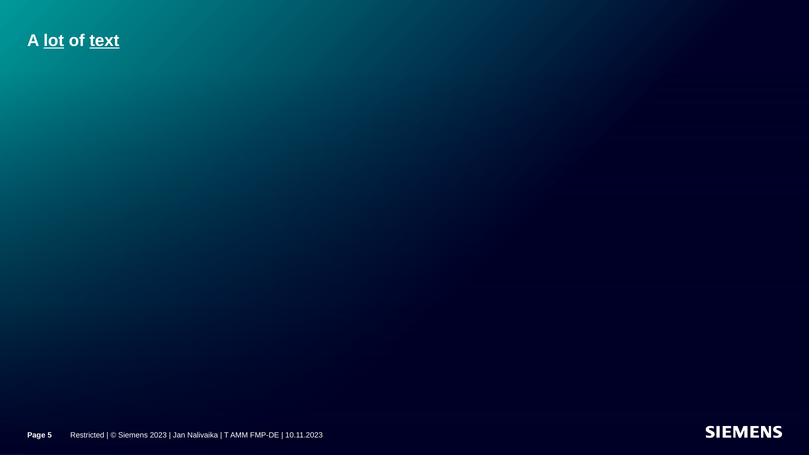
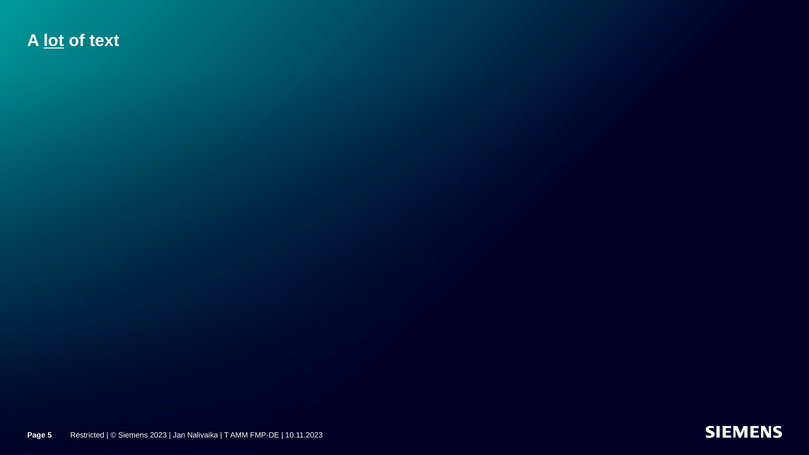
text underline: present -> none (104, 41)
